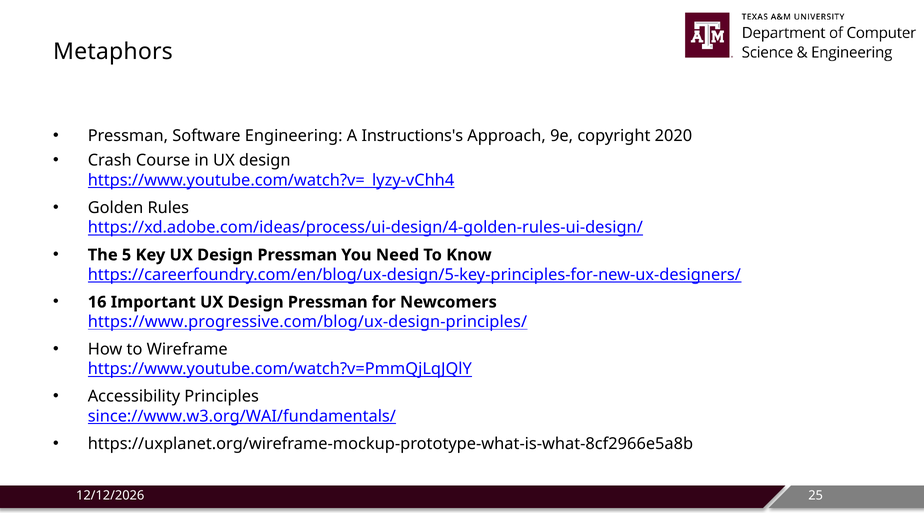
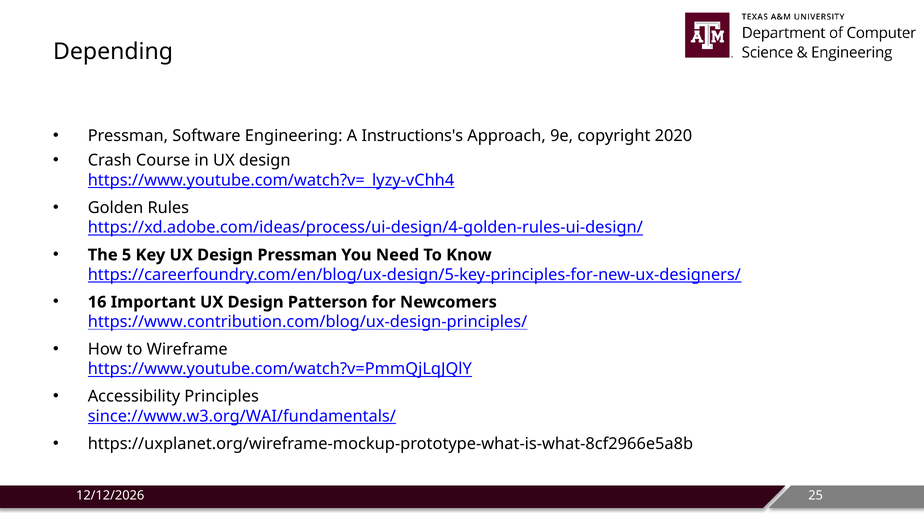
Metaphors: Metaphors -> Depending (113, 52)
Important UX Design Pressman: Pressman -> Patterson (328, 302)
https://www.progressive.com/blog/ux-design-principles/: https://www.progressive.com/blog/ux-design-principles/ -> https://www.contribution.com/blog/ux-design-principles/ (307, 322)
